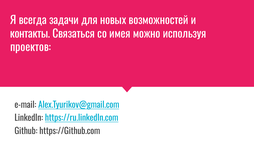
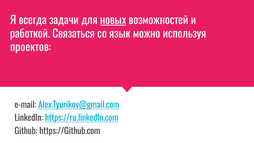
новых underline: none -> present (113, 20)
контакты: контакты -> работкой (30, 34)
имея: имея -> язык (120, 34)
